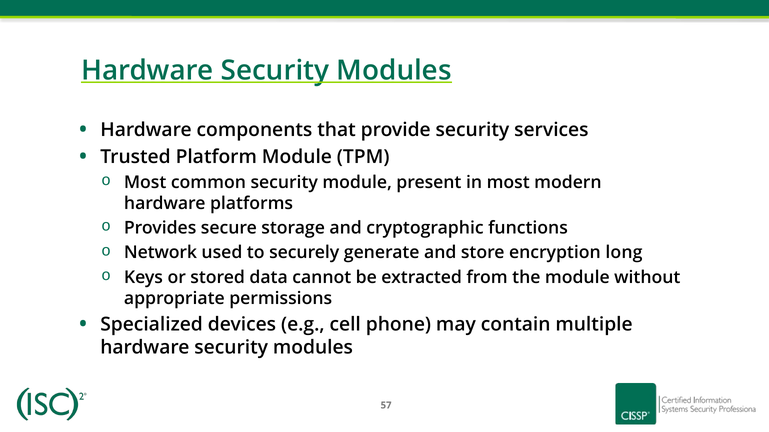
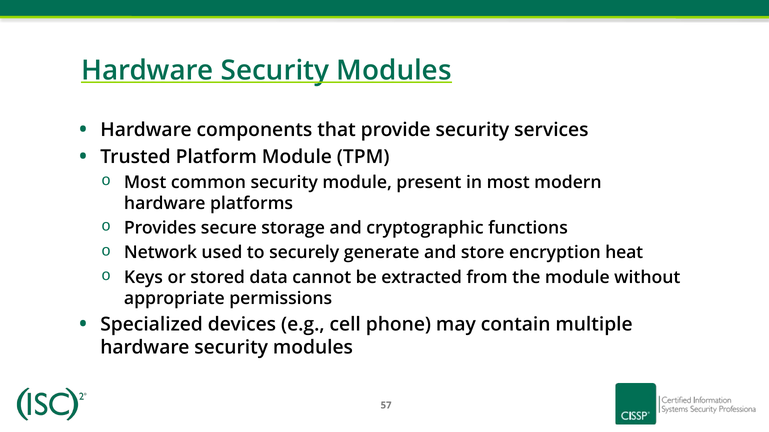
long: long -> heat (624, 253)
